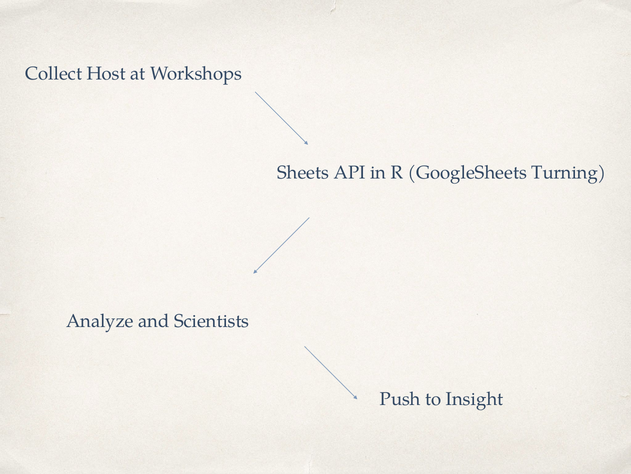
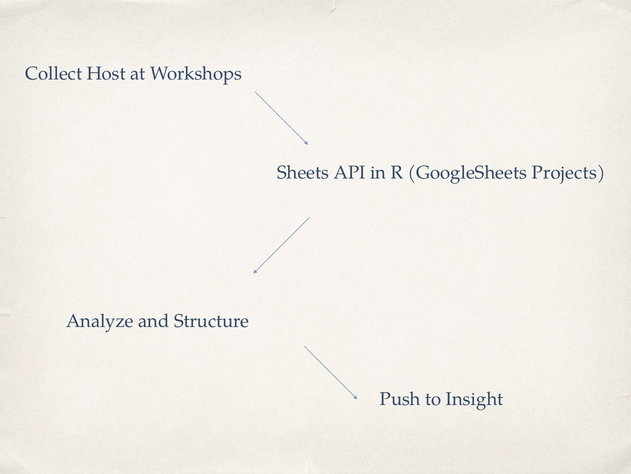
Turning: Turning -> Projects (569, 172)
Scientists: Scientists -> Structure (212, 320)
